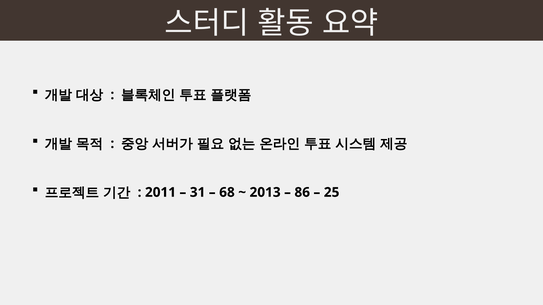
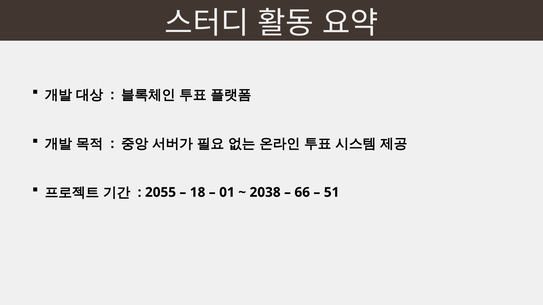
2011: 2011 -> 2055 (160, 193)
31: 31 -> 18 (198, 193)
68: 68 -> 01 (227, 193)
2013: 2013 -> 2038 (265, 193)
86: 86 -> 66 (302, 193)
25: 25 -> 51 (332, 193)
